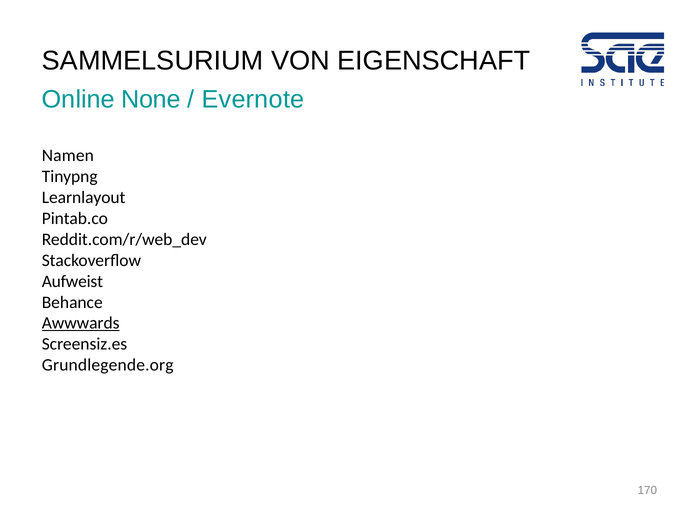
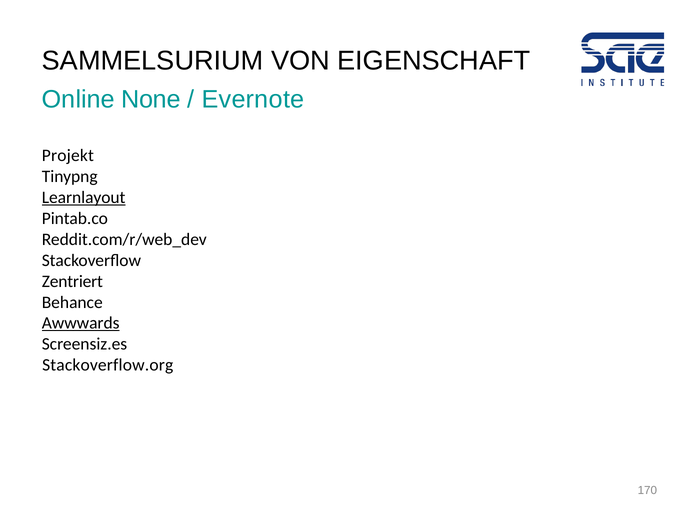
Namen: Namen -> Projekt (68, 156)
Learnlayout underline: none -> present (84, 198)
Aufweist: Aufweist -> Zentriert (72, 281)
Grundlegende.org: Grundlegende.org -> Stackoverflow.org (108, 365)
